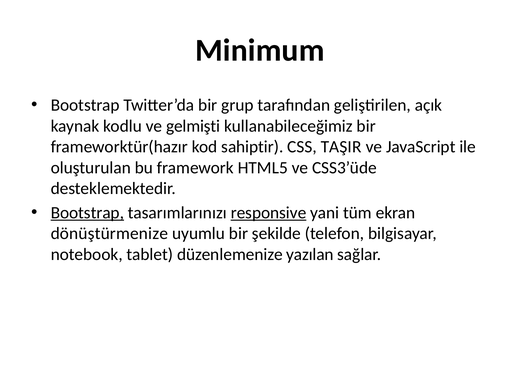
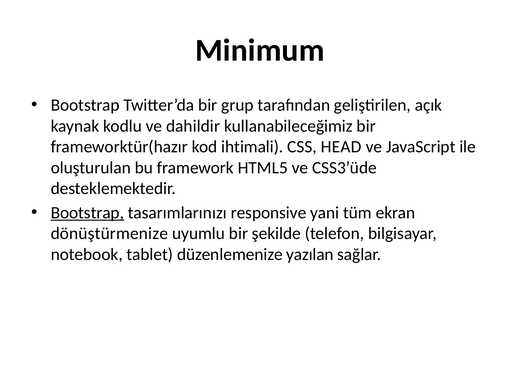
gelmişti: gelmişti -> dahildir (193, 126)
sahiptir: sahiptir -> ihtimali (252, 147)
TAŞIR: TAŞIR -> HEAD (341, 147)
responsive underline: present -> none (269, 213)
